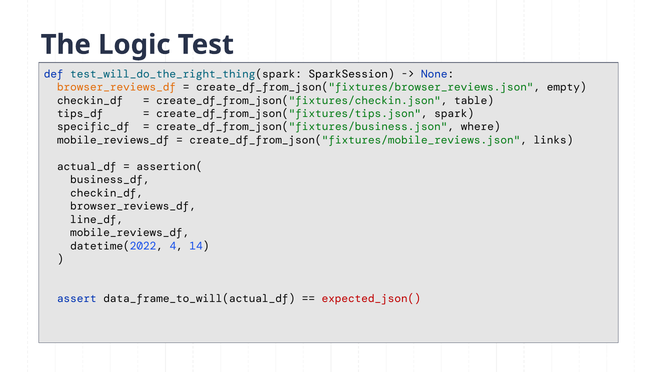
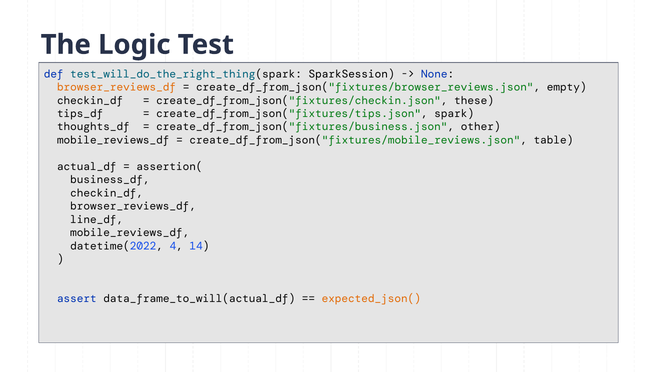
table: table -> these (474, 101)
specific_df: specific_df -> thoughts_df (93, 127)
where: where -> other (481, 127)
links: links -> table (553, 140)
expected_json( colour: red -> orange (371, 299)
